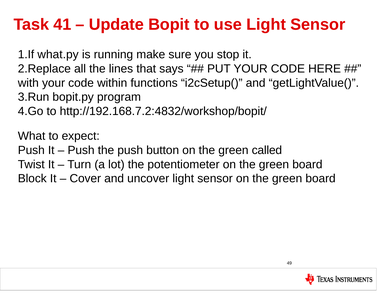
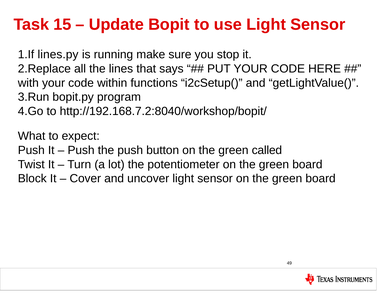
41: 41 -> 15 (62, 25)
what.py: what.py -> lines.py (58, 54)
http://192.168.7.2:4832/workshop/bopit/: http://192.168.7.2:4832/workshop/bopit/ -> http://192.168.7.2:8040/workshop/bopit/ (163, 111)
